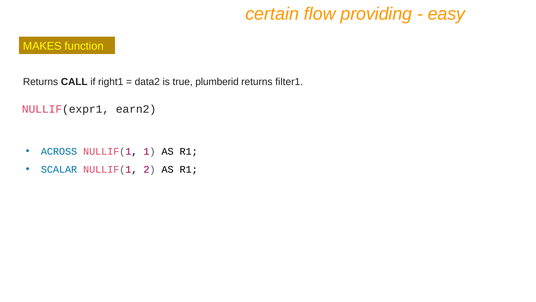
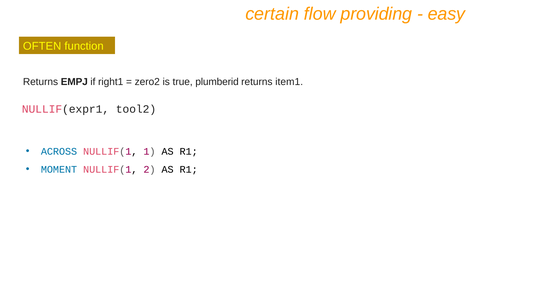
MAKES: MAKES -> OFTEN (42, 46)
CALL: CALL -> EMPJ (74, 82)
data2: data2 -> zero2 (147, 82)
filter1: filter1 -> item1 (289, 82)
earn2: earn2 -> tool2 (136, 109)
SCALAR: SCALAR -> MOMENT (59, 169)
